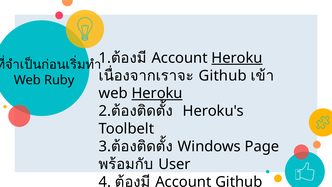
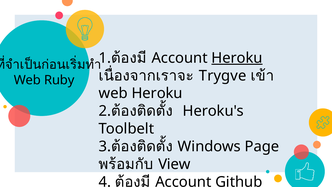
Github: Github -> Trygve (223, 76)
Heroku underline: present -> none (157, 93)
User: User -> View (174, 164)
